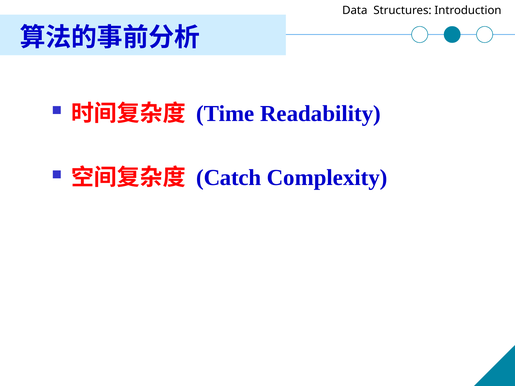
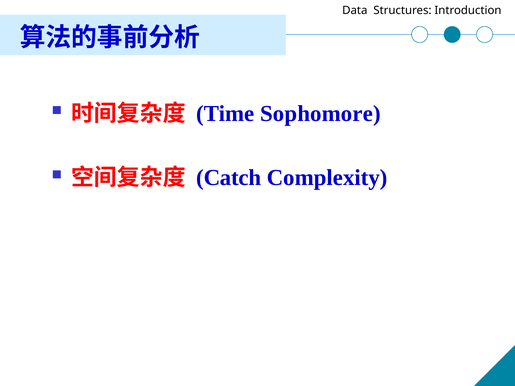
Readability: Readability -> Sophomore (320, 114)
